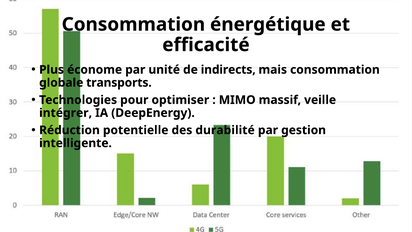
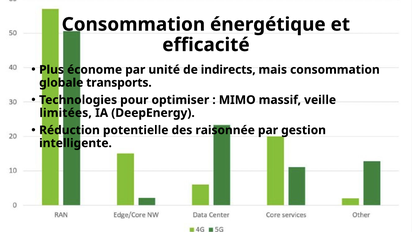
intégrer: intégrer -> limitées (66, 113)
durabilité: durabilité -> raisonnée (225, 130)
